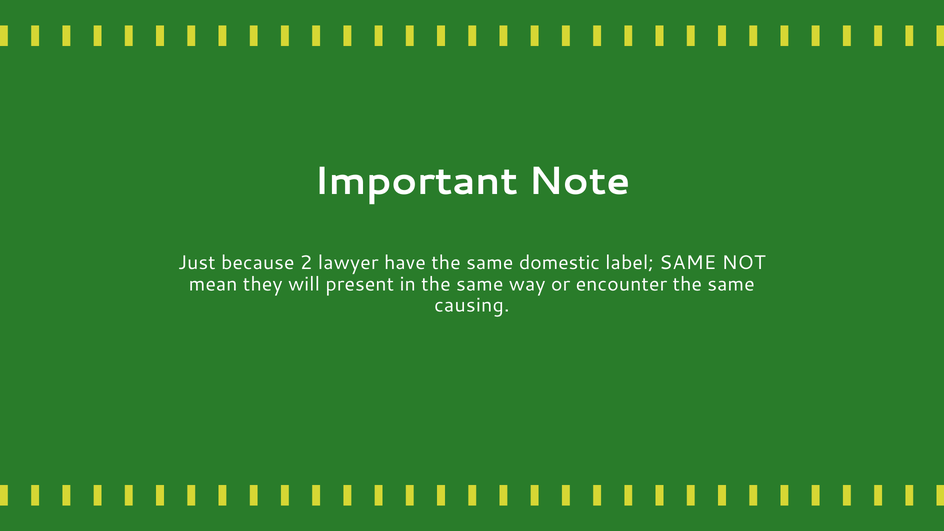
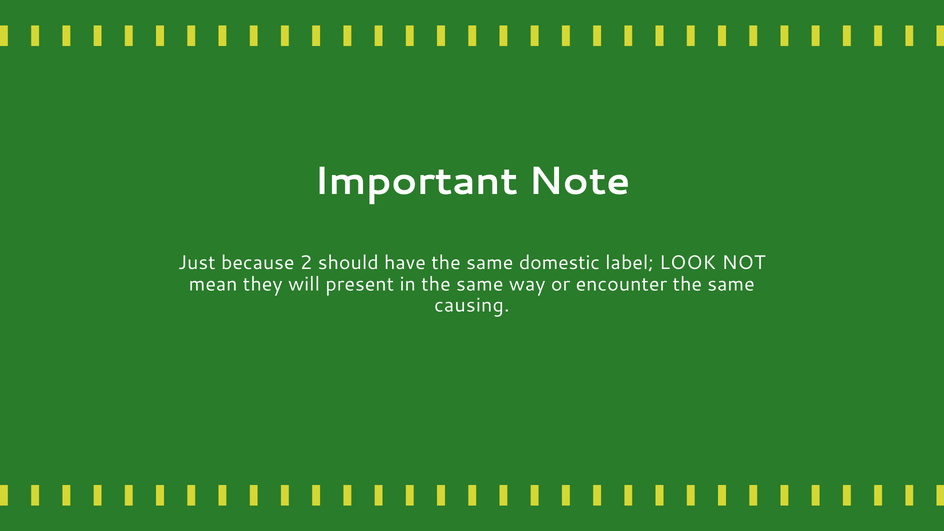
lawyer: lawyer -> should (348, 263)
label SAME: SAME -> LOOK (688, 263)
